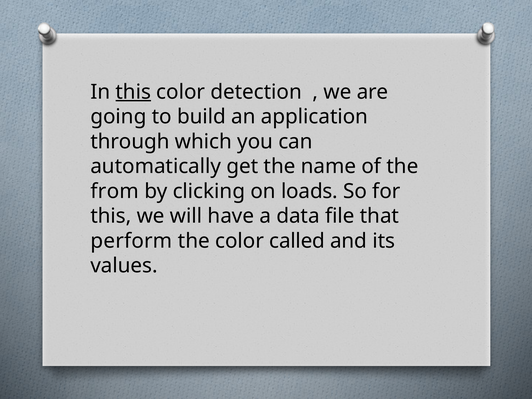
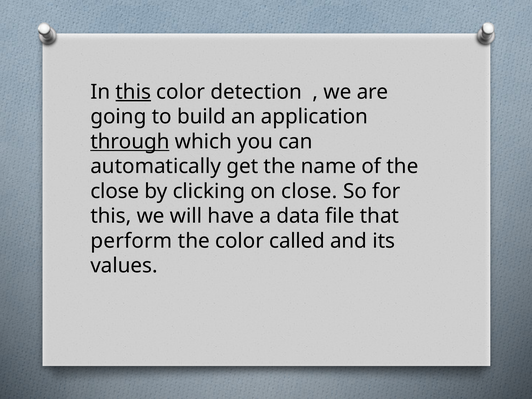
through underline: none -> present (130, 142)
from: from -> close (115, 191)
on loads: loads -> close (309, 191)
